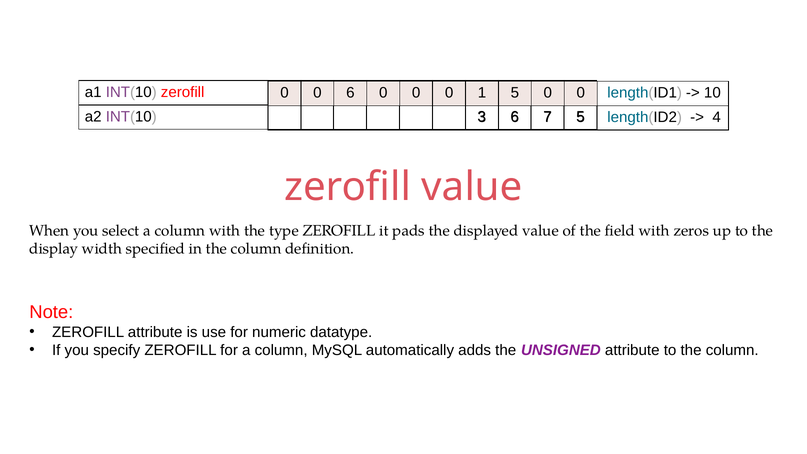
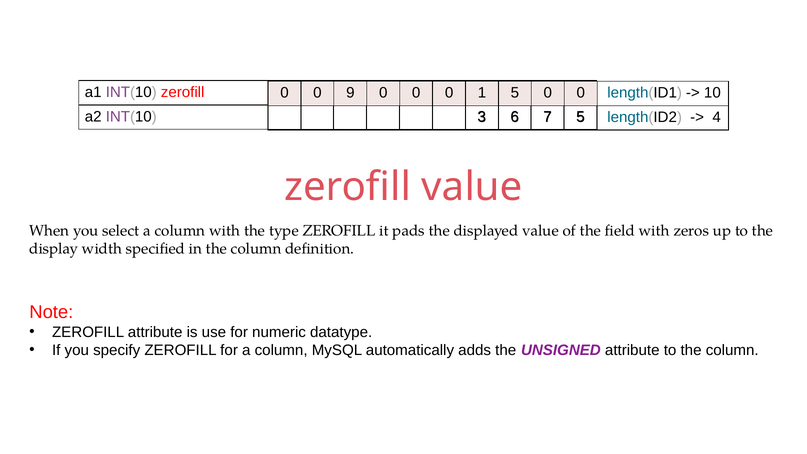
0 6: 6 -> 9 (350, 93)
